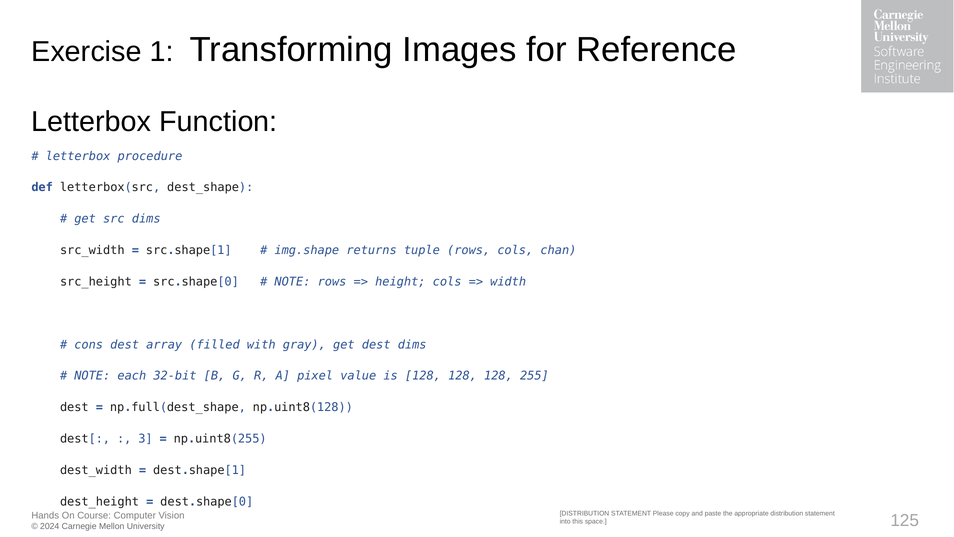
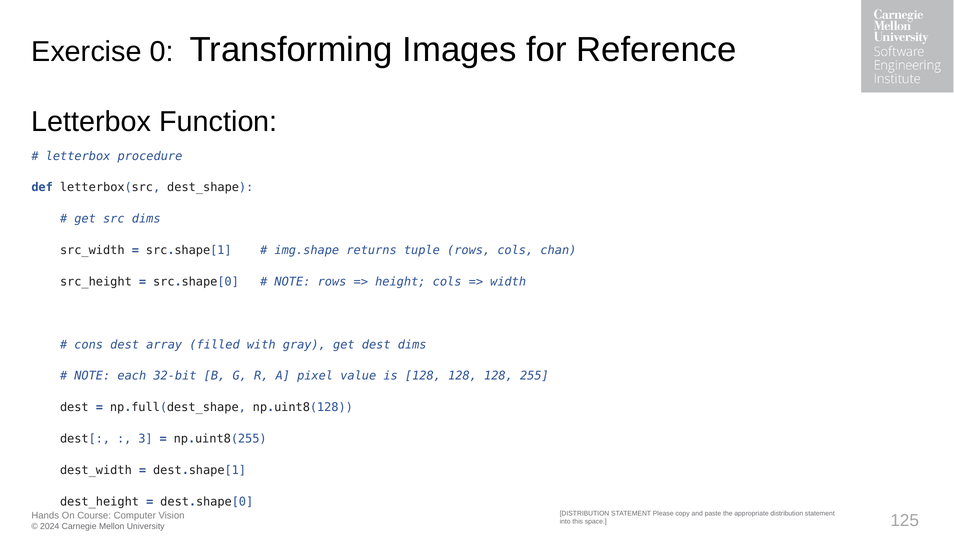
1: 1 -> 0 (162, 52)
